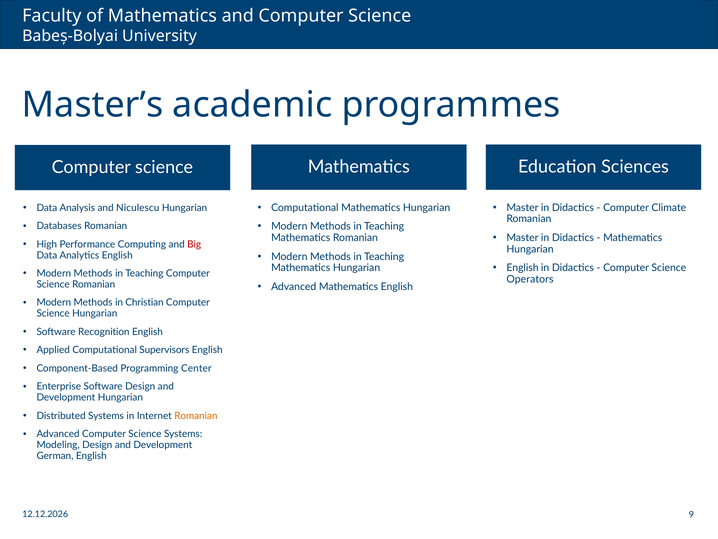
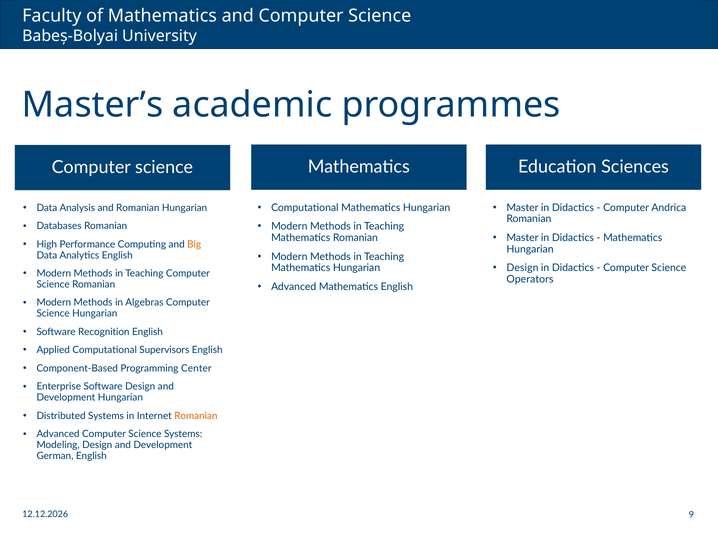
Climate: Climate -> Andrica (669, 207)
and Niculescu: Niculescu -> Romanian (138, 208)
Big colour: red -> orange (194, 244)
English: English -> Design (522, 268)
Christian: Christian -> Algebras (144, 302)
